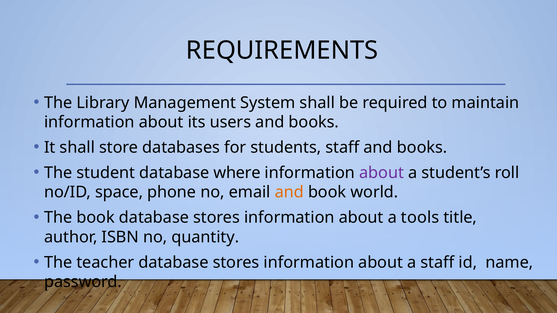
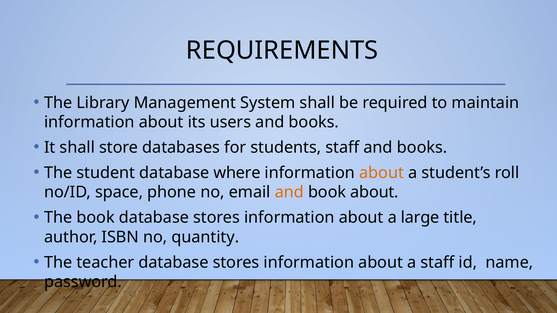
about colour: purple -> orange (382, 173)
book world: world -> about (374, 192)
tools: tools -> large (420, 218)
